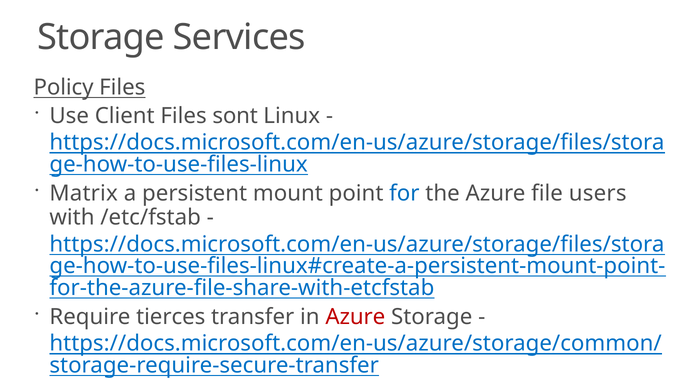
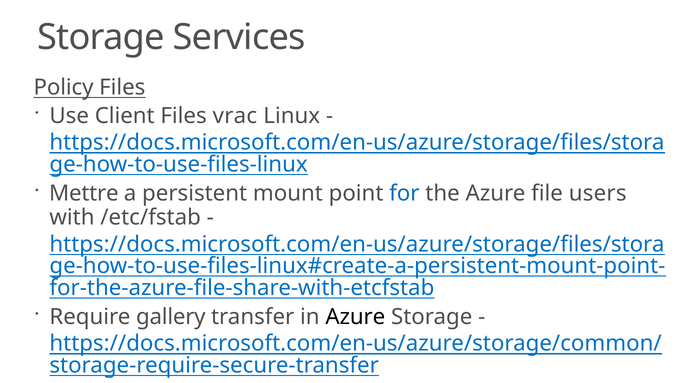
sont: sont -> vrac (235, 116)
Matrix: Matrix -> Mettre (84, 194)
tierces: tierces -> gallery (171, 317)
Azure colour: red -> black (355, 317)
